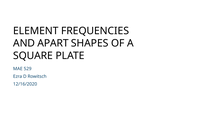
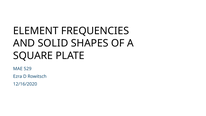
APART: APART -> SOLID (53, 43)
